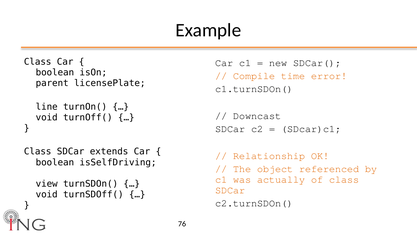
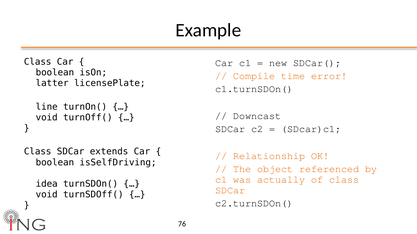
parent: parent -> latter (52, 83)
view: view -> idea (47, 184)
